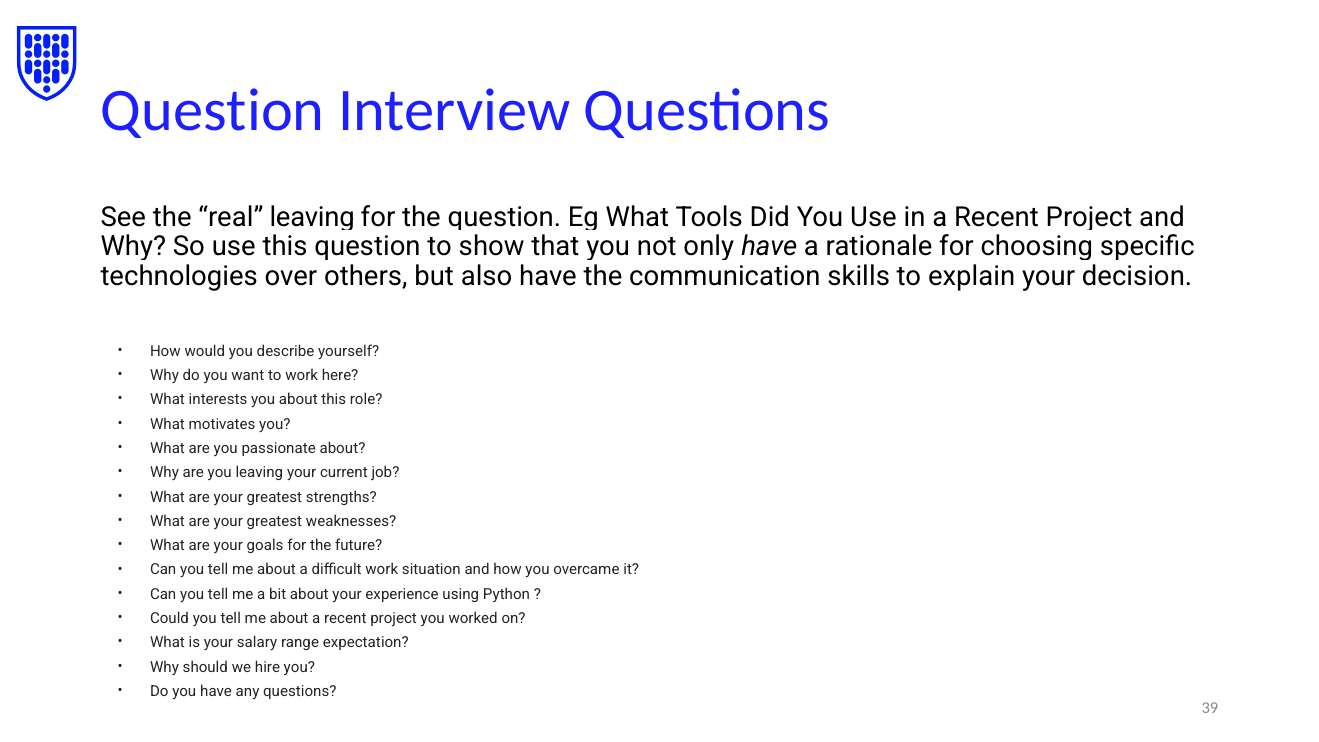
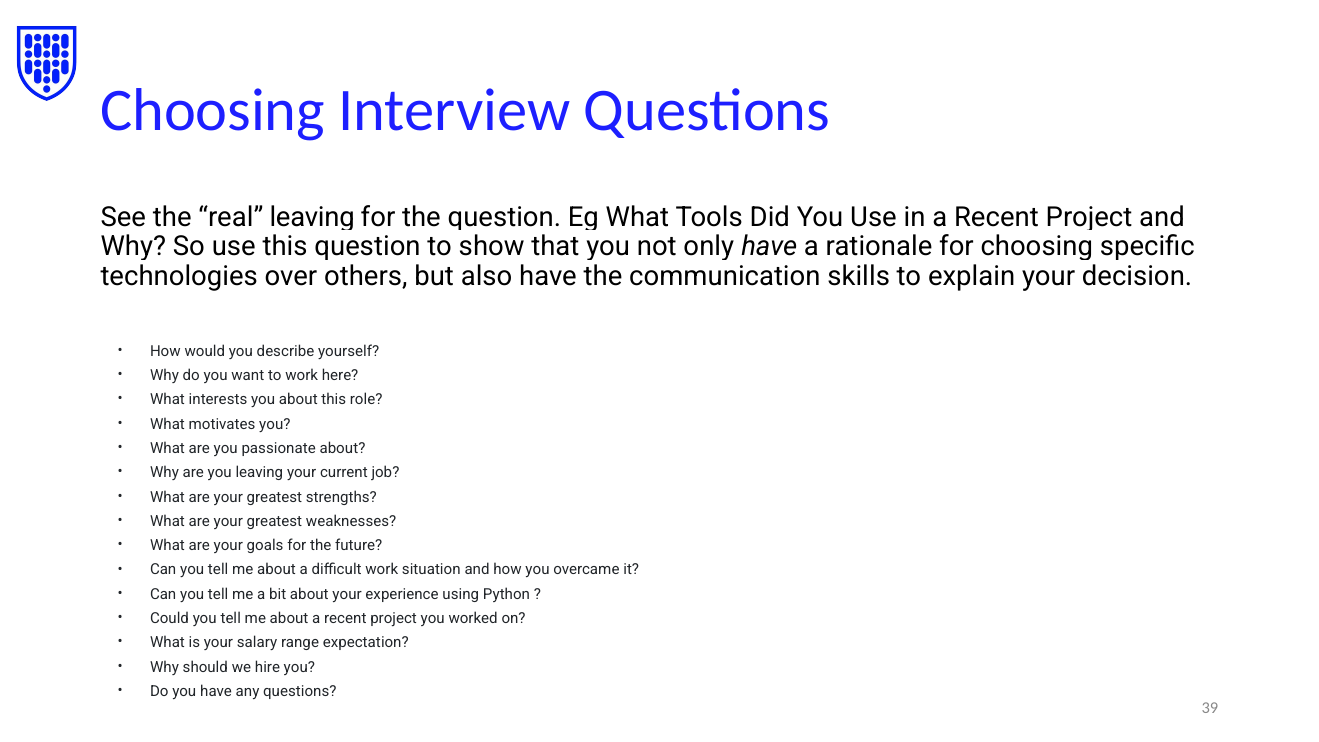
Question: Question -> Choosing (213, 111)
